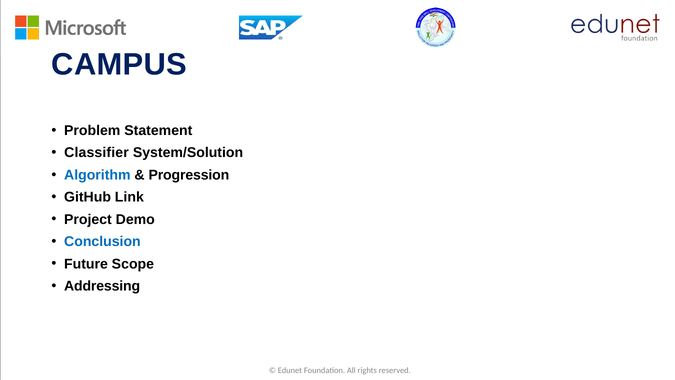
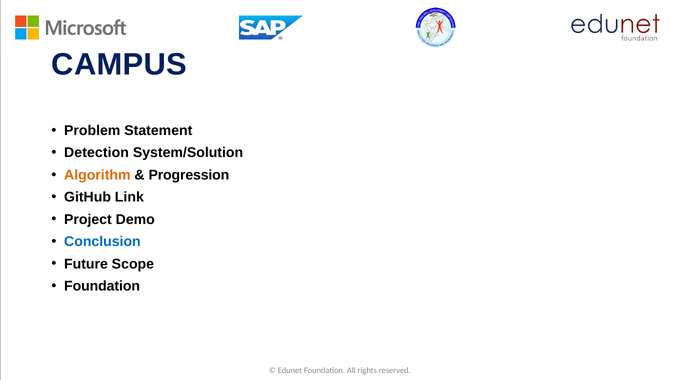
Classifier: Classifier -> Detection (97, 153)
Algorithm colour: blue -> orange (97, 175)
Addressing: Addressing -> Foundation (102, 286)
